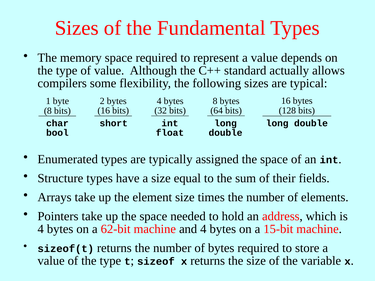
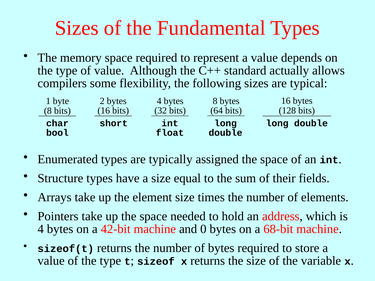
62-bit: 62-bit -> 42-bit (116, 229)
and 4: 4 -> 0 (203, 229)
15-bit: 15-bit -> 68-bit (278, 229)
